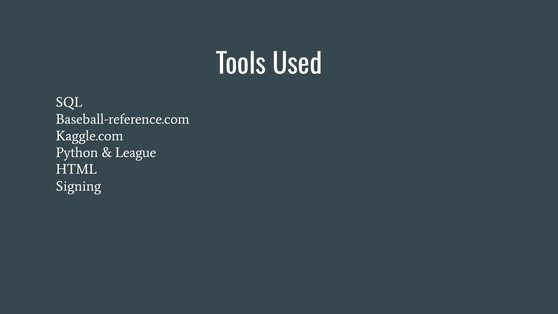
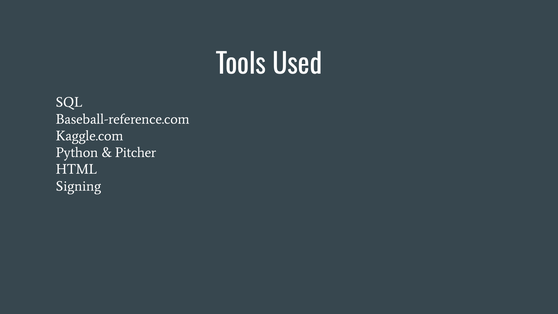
League: League -> Pitcher (136, 153)
